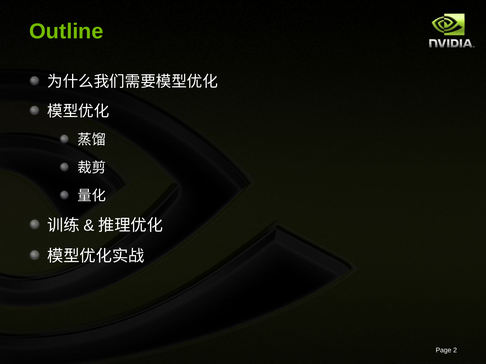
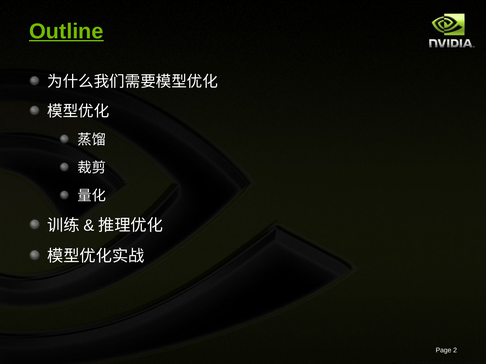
Outline underline: none -> present (66, 32)
